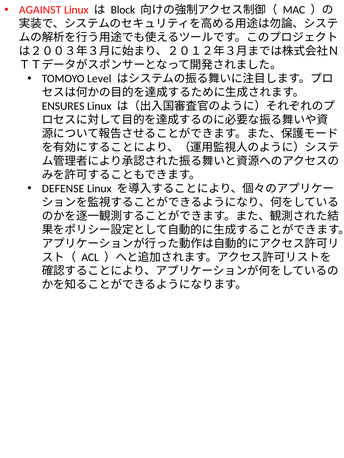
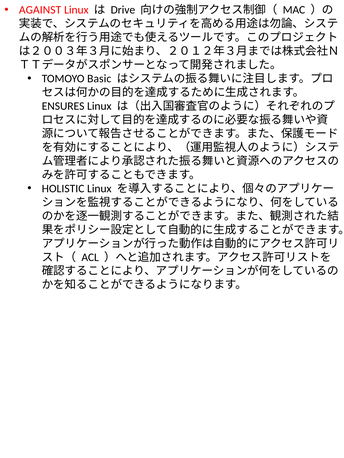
Block: Block -> Drive (123, 10)
Level: Level -> Basic (99, 79)
DEFENSE: DEFENSE -> HOLISTIC (63, 189)
